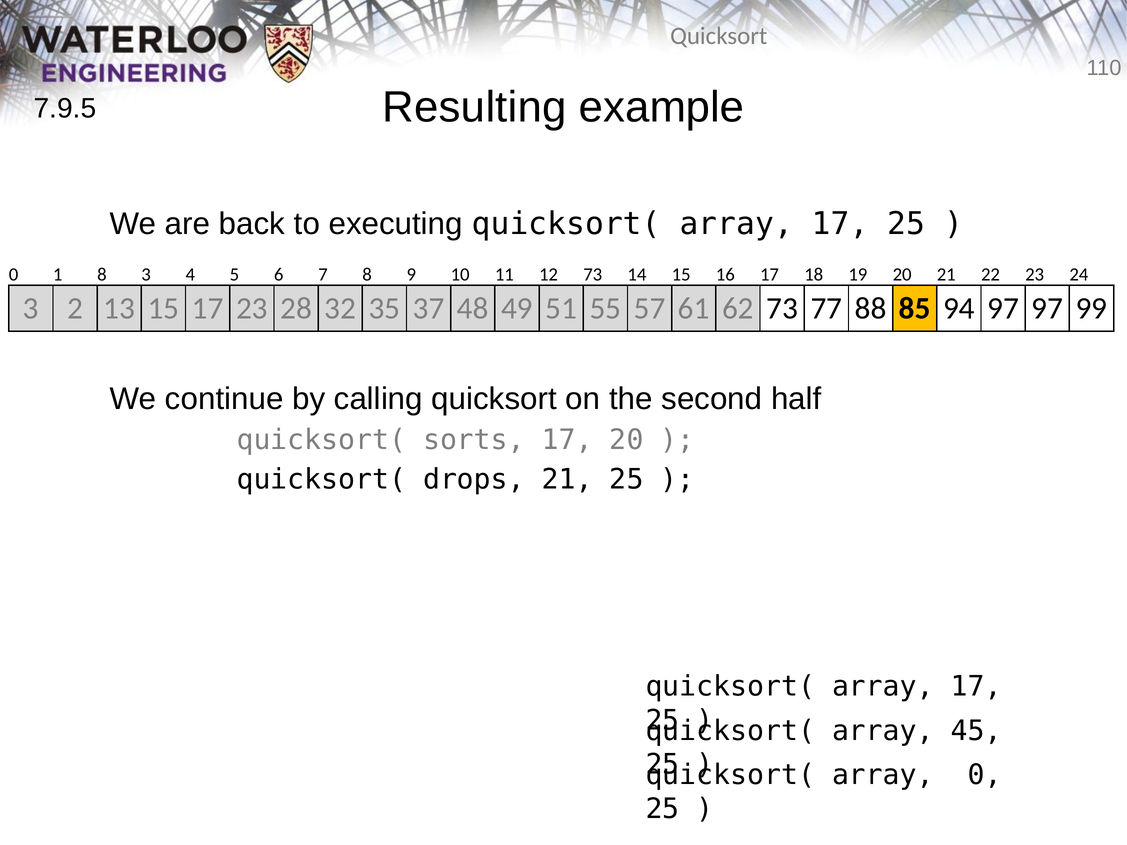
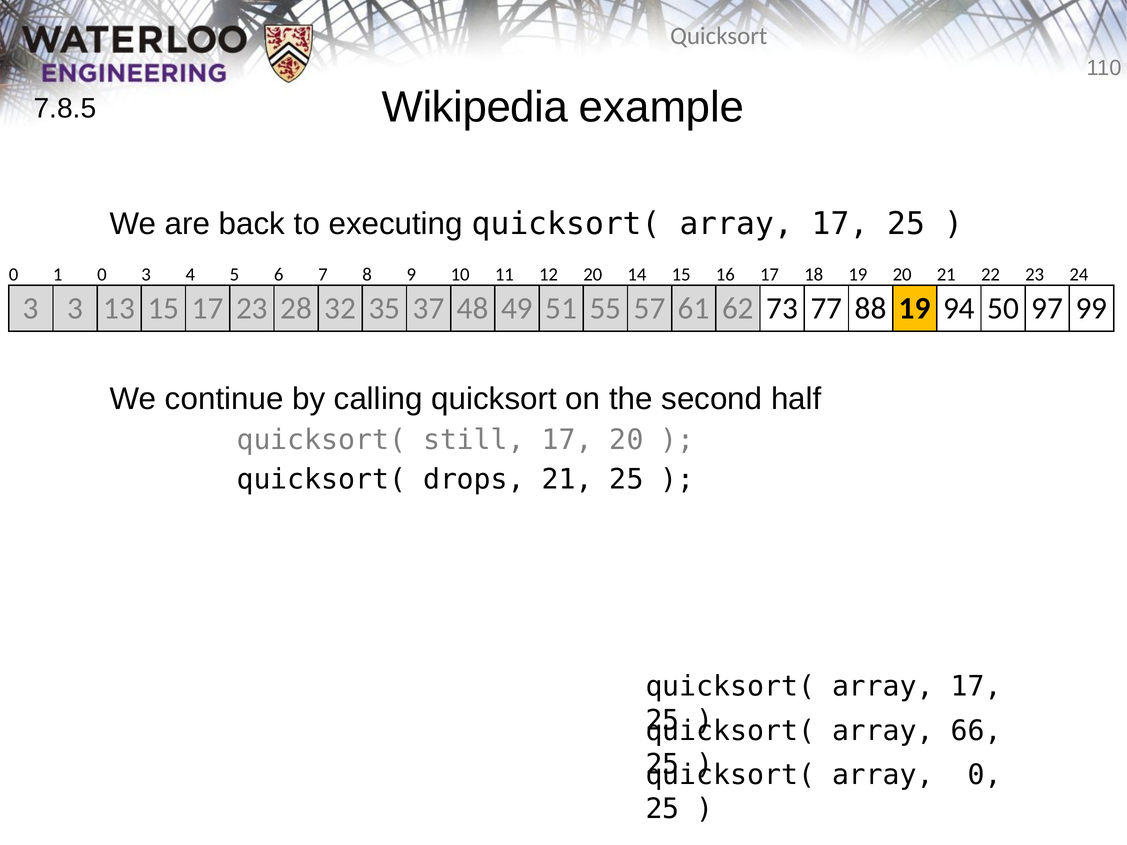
Resulting: Resulting -> Wikipedia (475, 107)
7.9.5: 7.9.5 -> 7.8.5 (65, 109)
1 8: 8 -> 0 (102, 274)
12 73: 73 -> 20 (593, 274)
3 2: 2 -> 3 (75, 309)
88 85: 85 -> 19 (915, 309)
94 97: 97 -> 50 (1003, 309)
sorts: sorts -> still (474, 440)
45: 45 -> 66 (976, 731)
